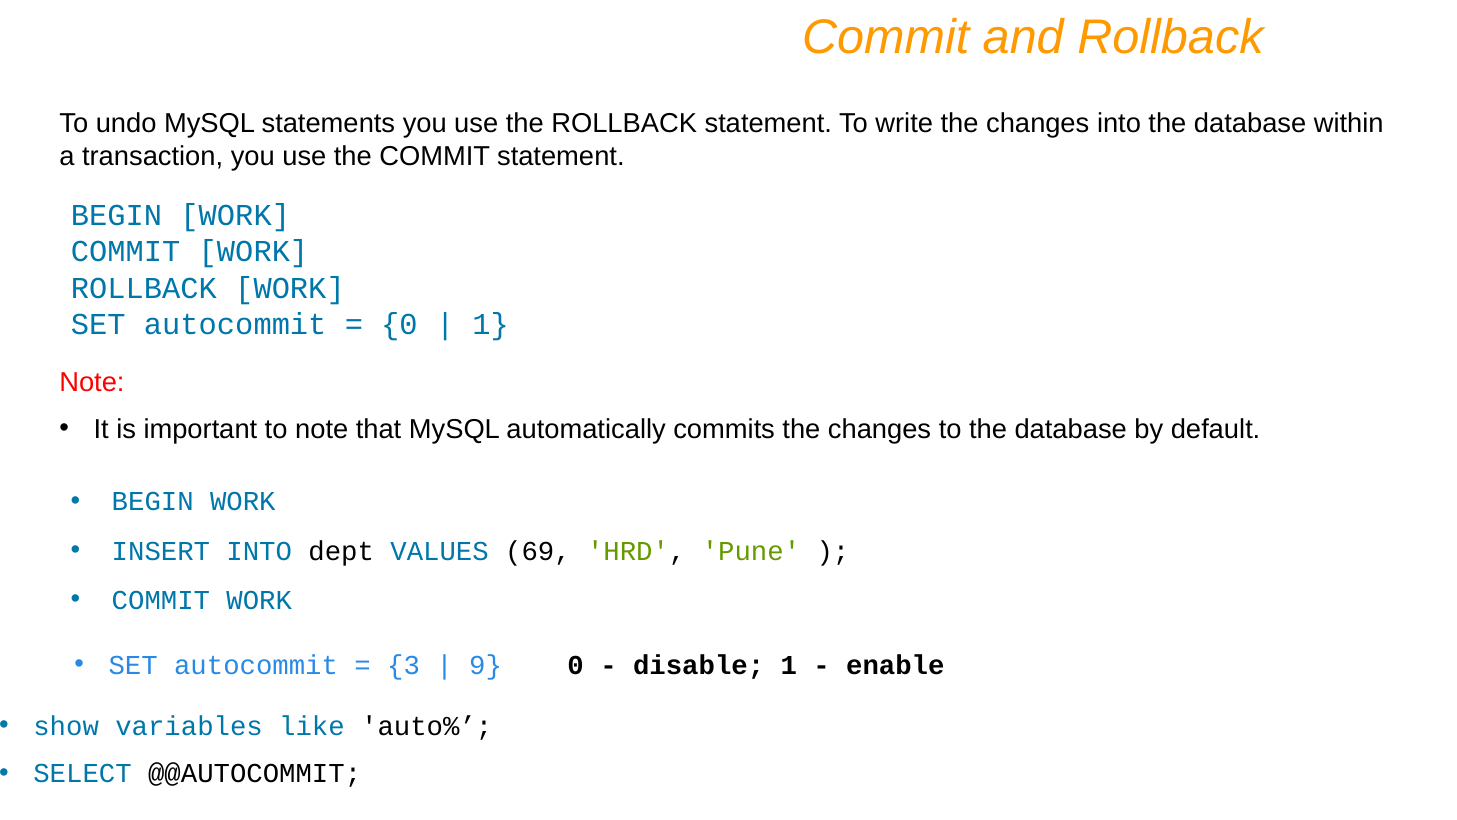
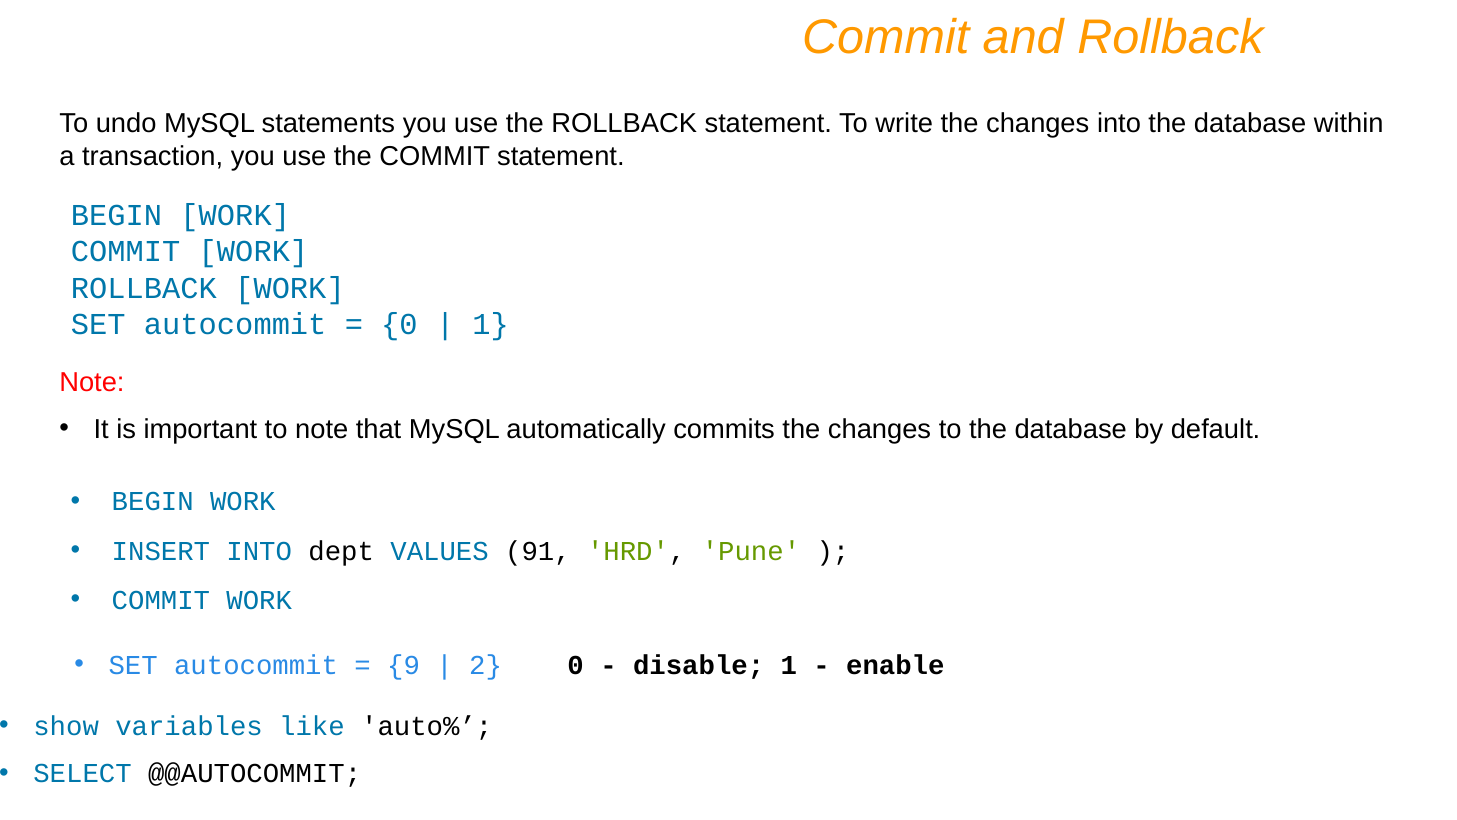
69: 69 -> 91 (538, 551)
3: 3 -> 9 (404, 665)
9: 9 -> 2 (486, 665)
